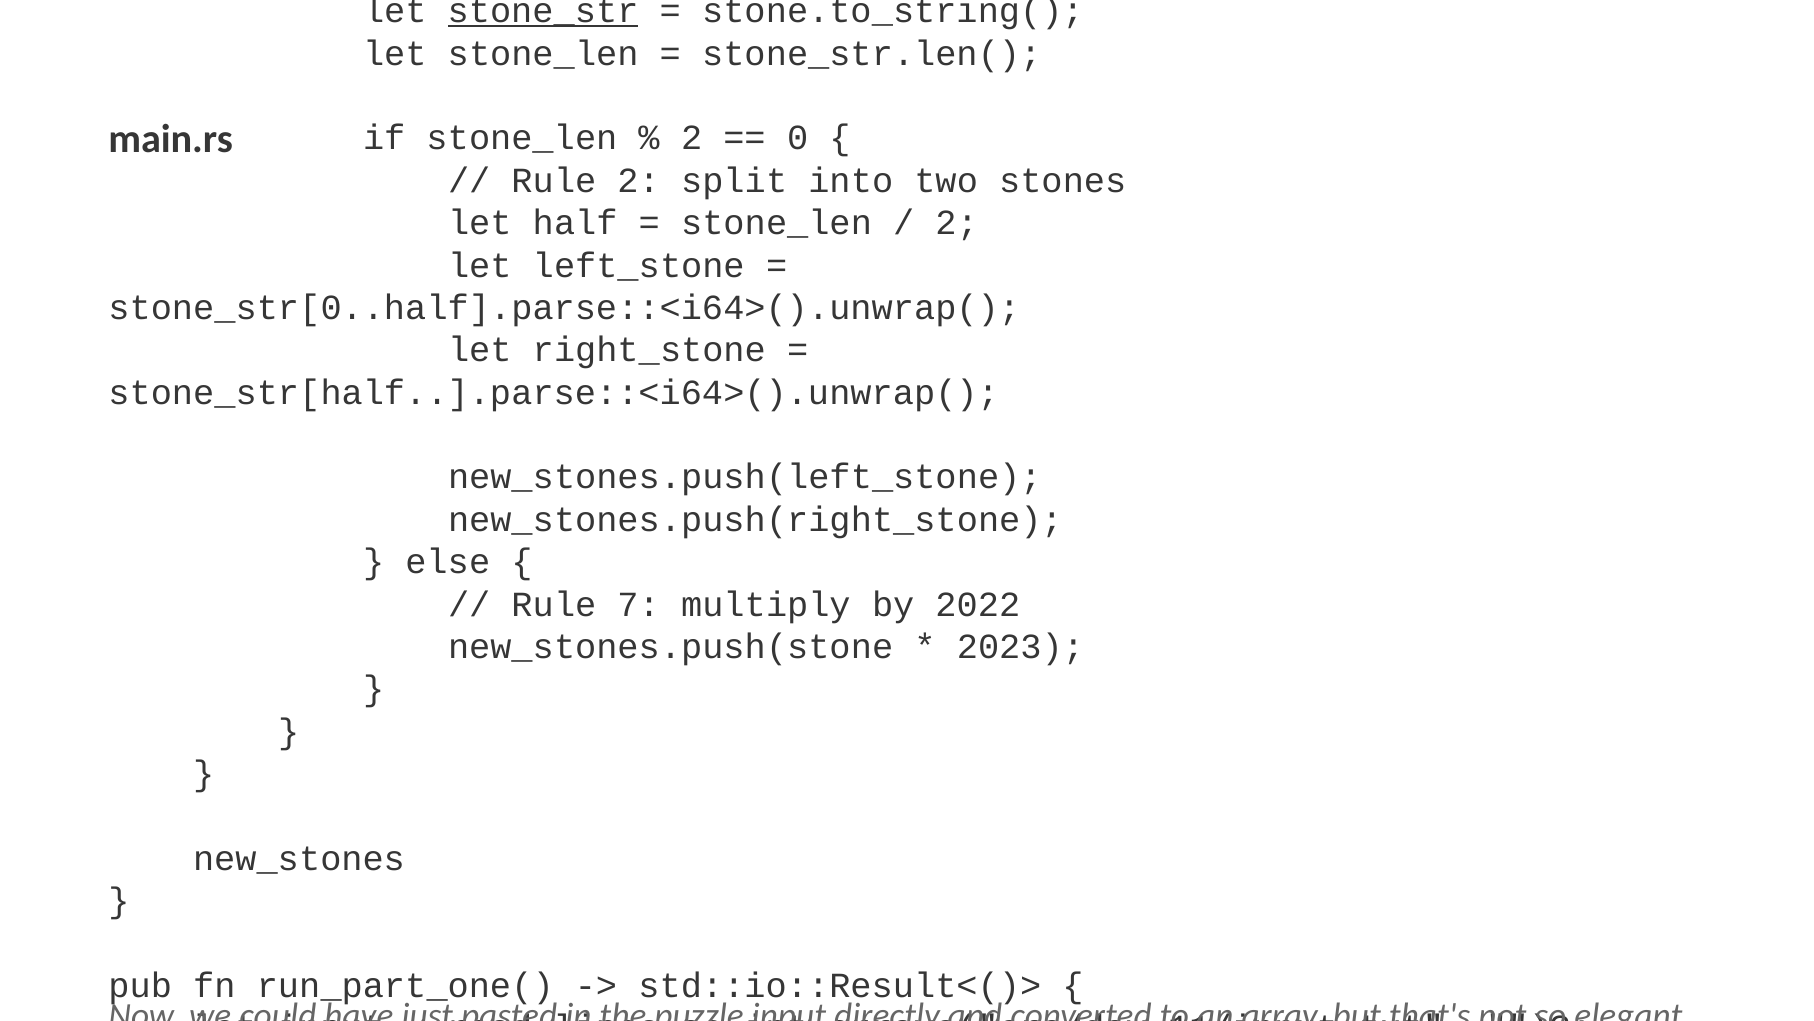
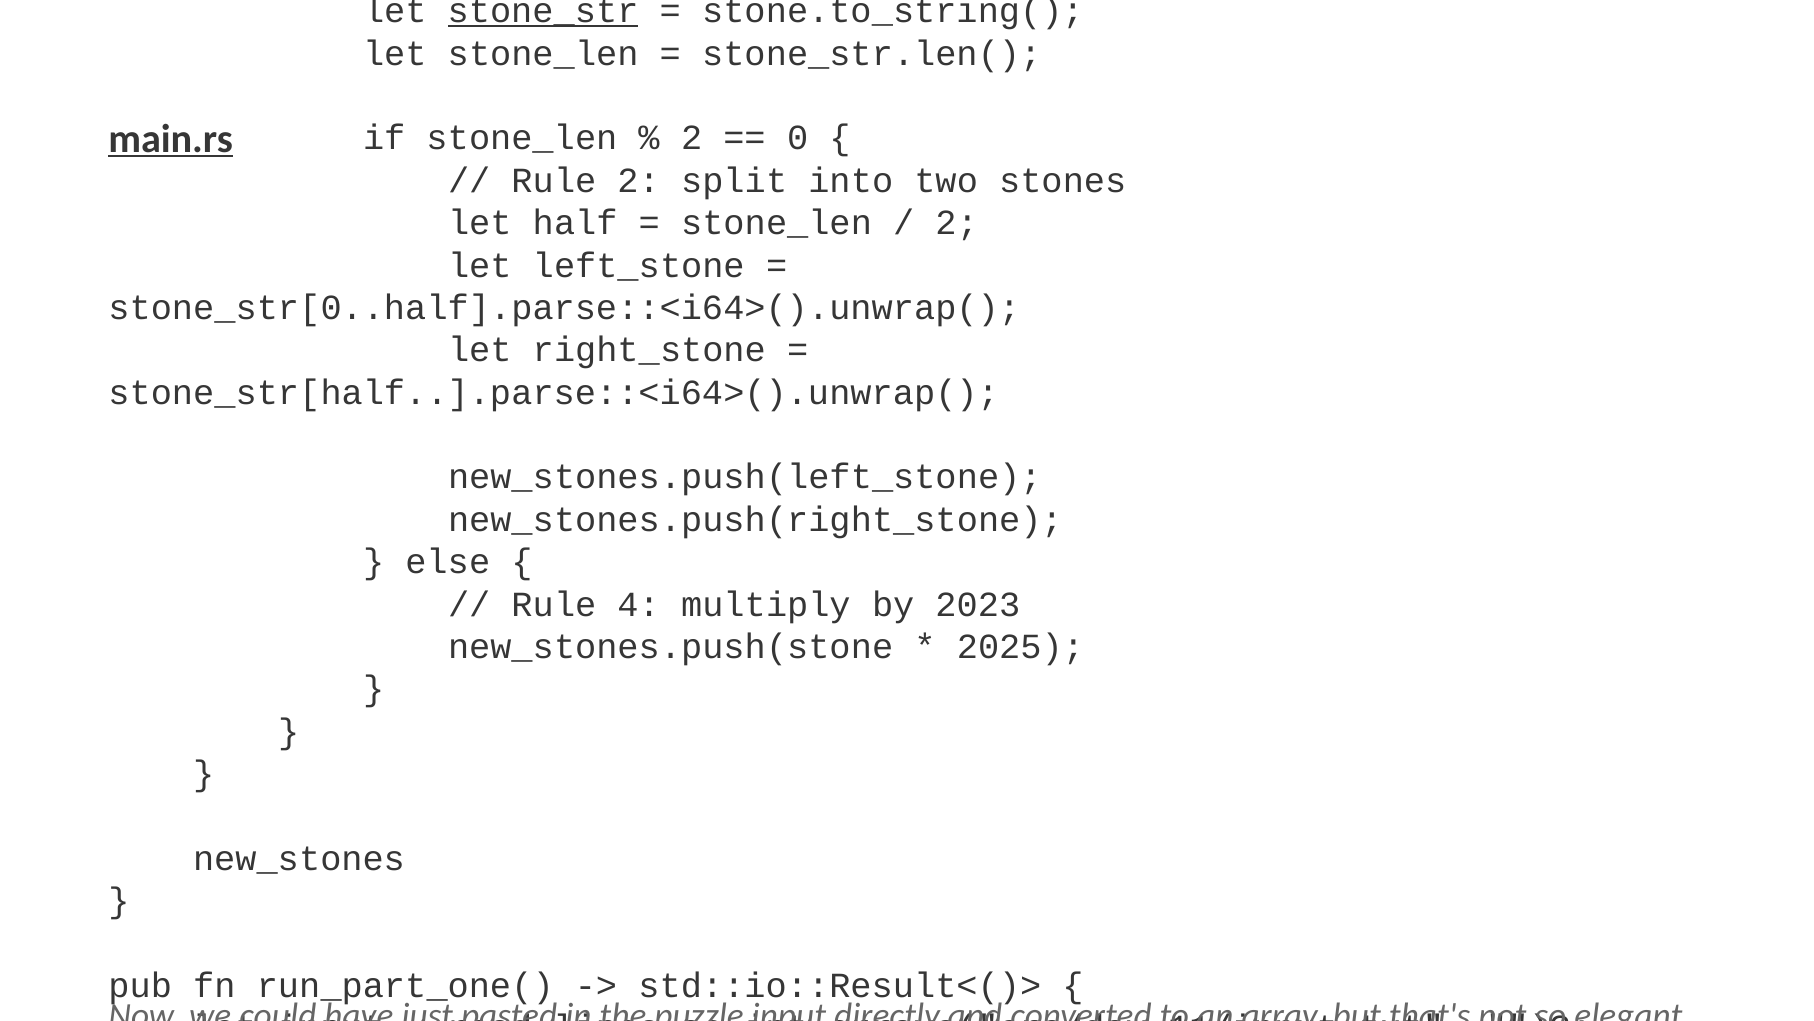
main.rs underline: none -> present (171, 139)
7: 7 -> 4 (639, 604)
2022: 2022 -> 2023 (978, 604)
2023: 2023 -> 2025 (1020, 646)
